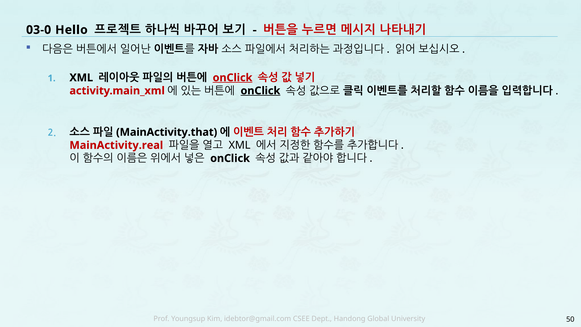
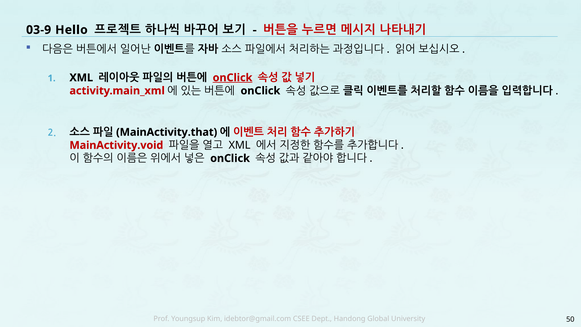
03-0: 03-0 -> 03-9 (39, 30)
onClick underline: present -> none (260, 91)
MainActivity.real: MainActivity.real -> MainActivity.void (116, 145)
